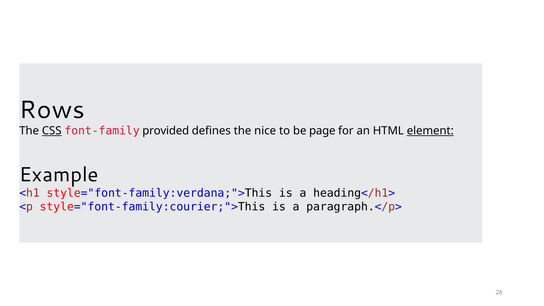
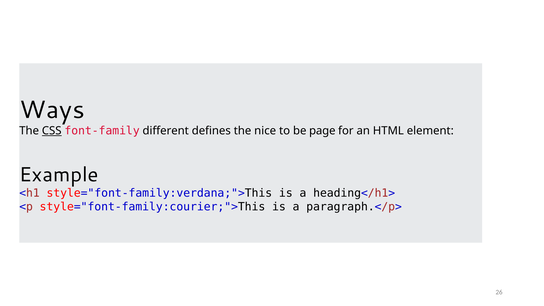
Rows: Rows -> Ways (52, 110)
provided: provided -> different (166, 131)
element underline: present -> none (430, 131)
